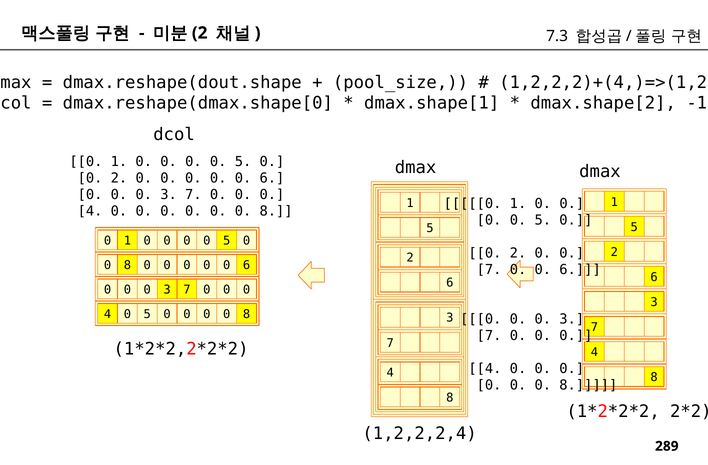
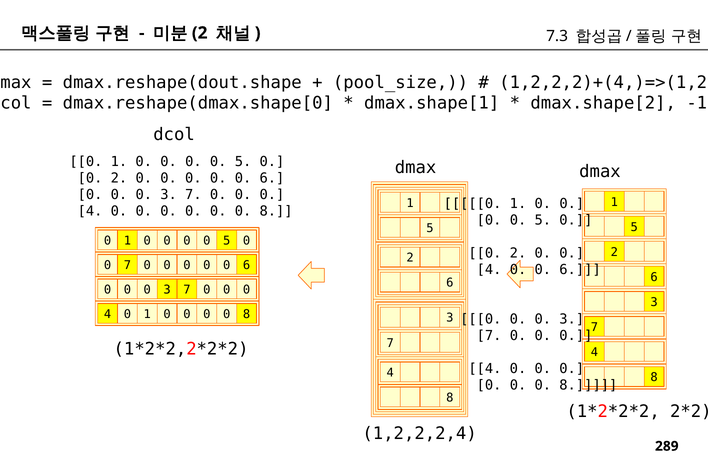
8: 8 -> 7 (127, 265)
7: 7 -> 4 (489, 270)
4 0 5: 5 -> 1 (147, 314)
